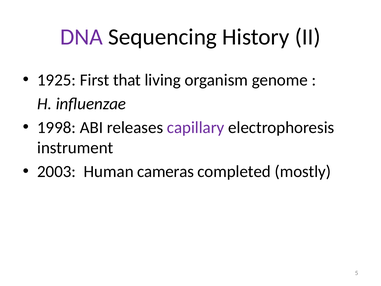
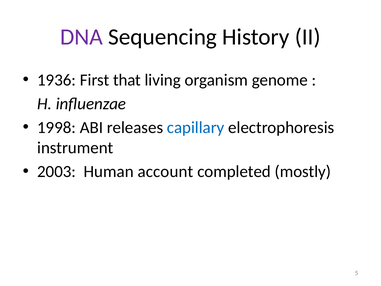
1925: 1925 -> 1936 (57, 80)
capillary colour: purple -> blue (196, 127)
cameras: cameras -> account (165, 171)
